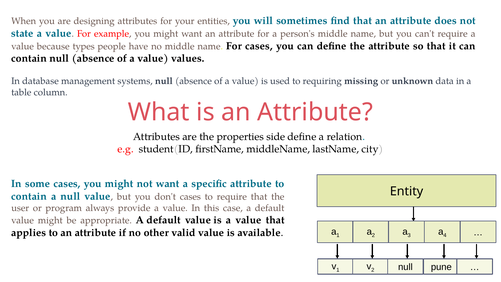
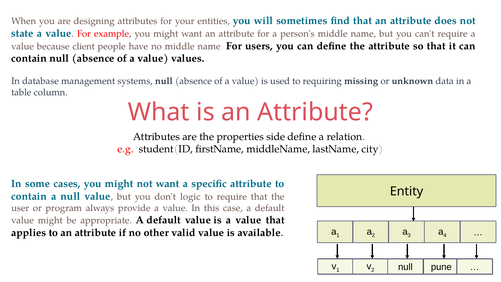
types: types -> client (84, 46)
For cases: cases -> users (259, 46)
don't cases: cases -> logic (190, 197)
